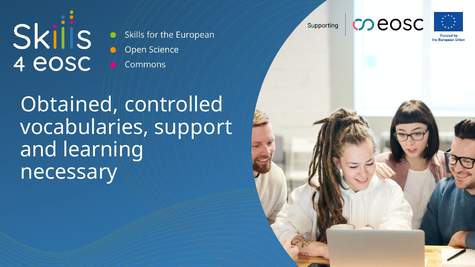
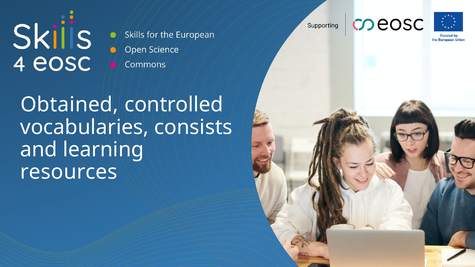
support: support -> consists (193, 127)
necessary: necessary -> resources (69, 172)
